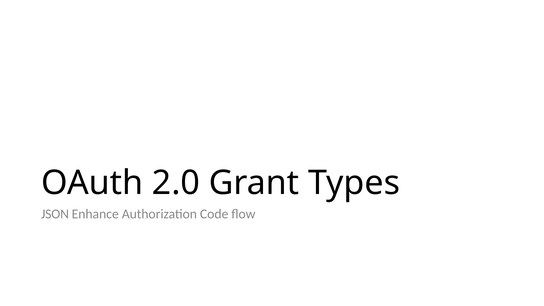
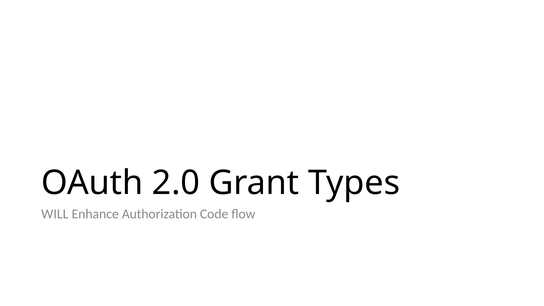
JSON: JSON -> WILL (55, 214)
